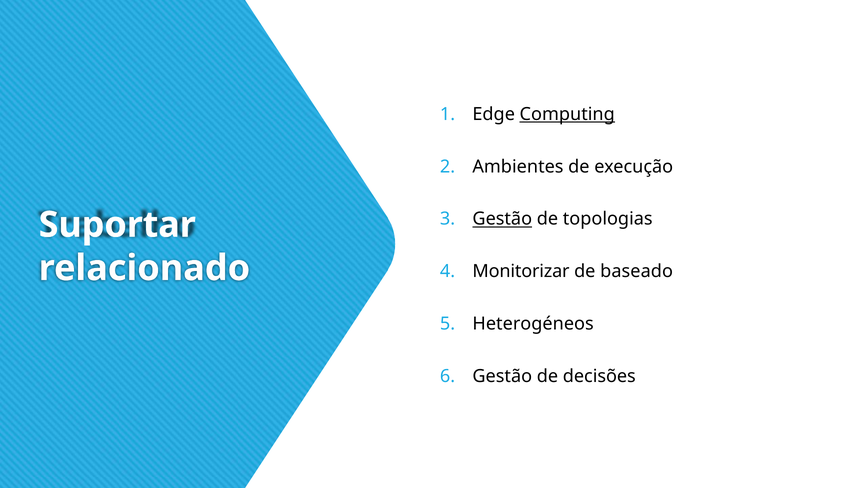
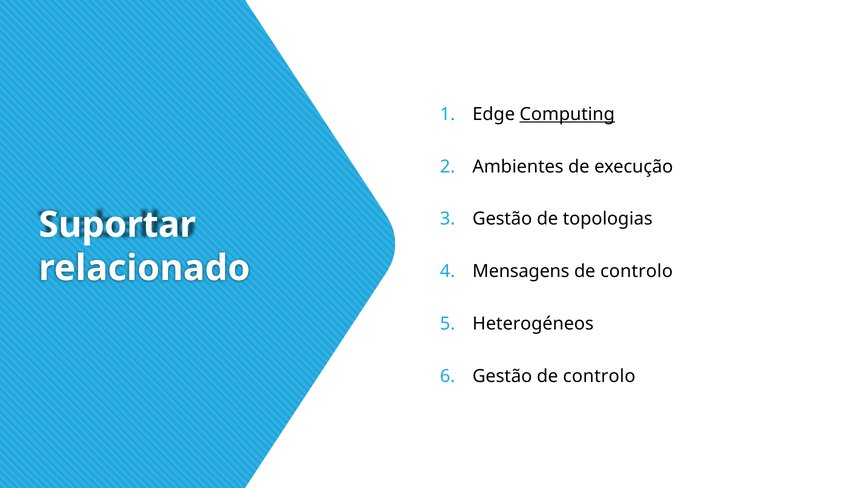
Gestão underline: present -> none (502, 219)
Monitorizar: Monitorizar -> Mensagens (521, 271)
baseado: baseado -> controlo (637, 271)
Gestão de decisões: decisões -> controlo (599, 376)
